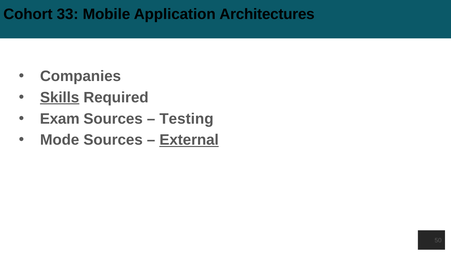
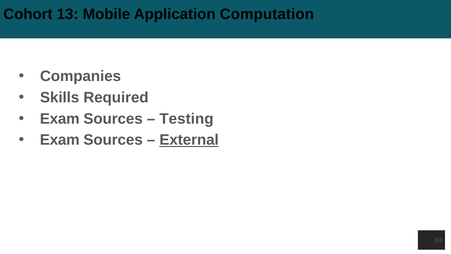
33: 33 -> 13 (68, 14)
Architectures: Architectures -> Computation (267, 14)
Skills underline: present -> none (60, 97)
Mode: Mode -> Exam (60, 140)
